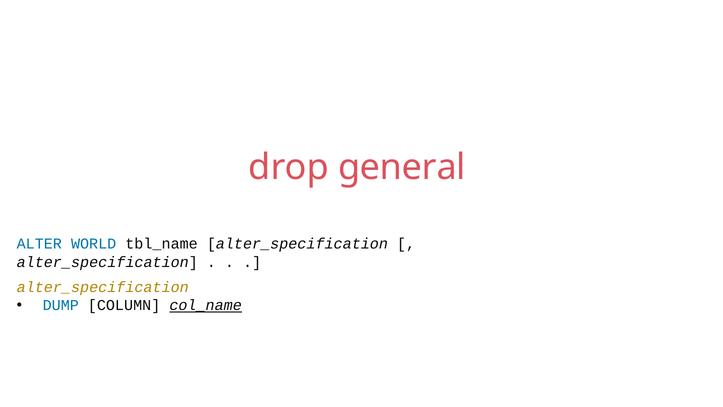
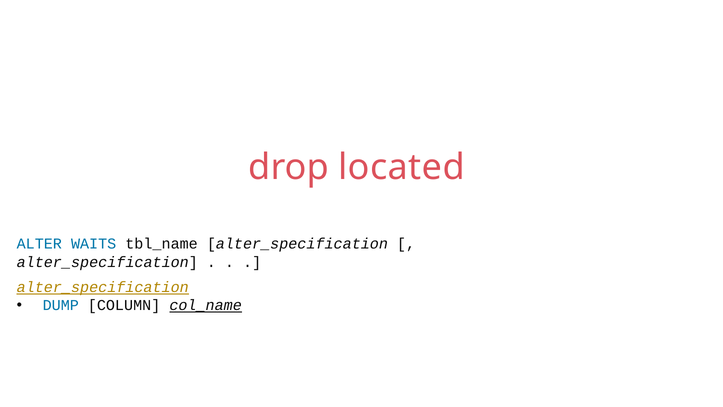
general: general -> located (402, 167)
WORLD: WORLD -> WAITS (94, 244)
alter_specification underline: none -> present (103, 287)
